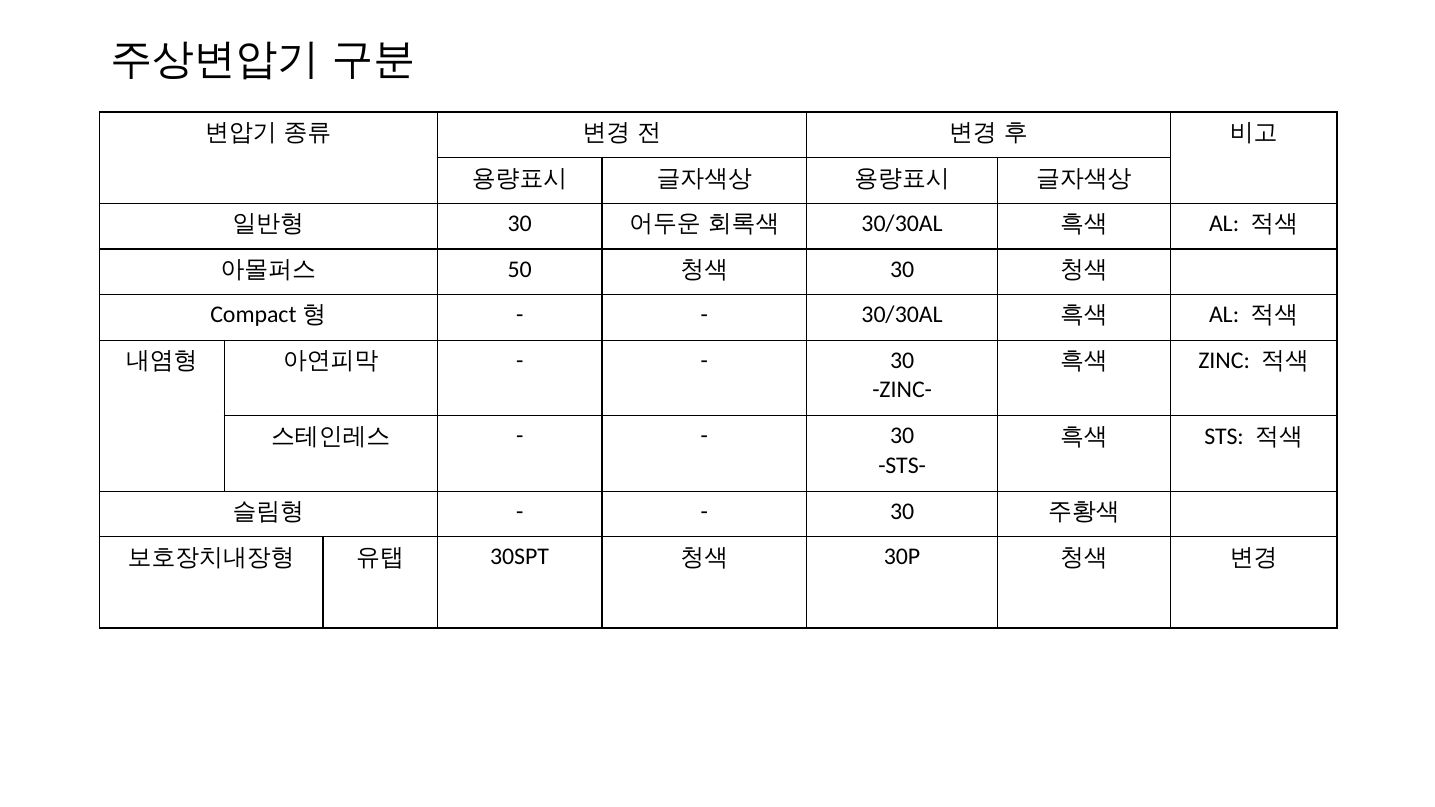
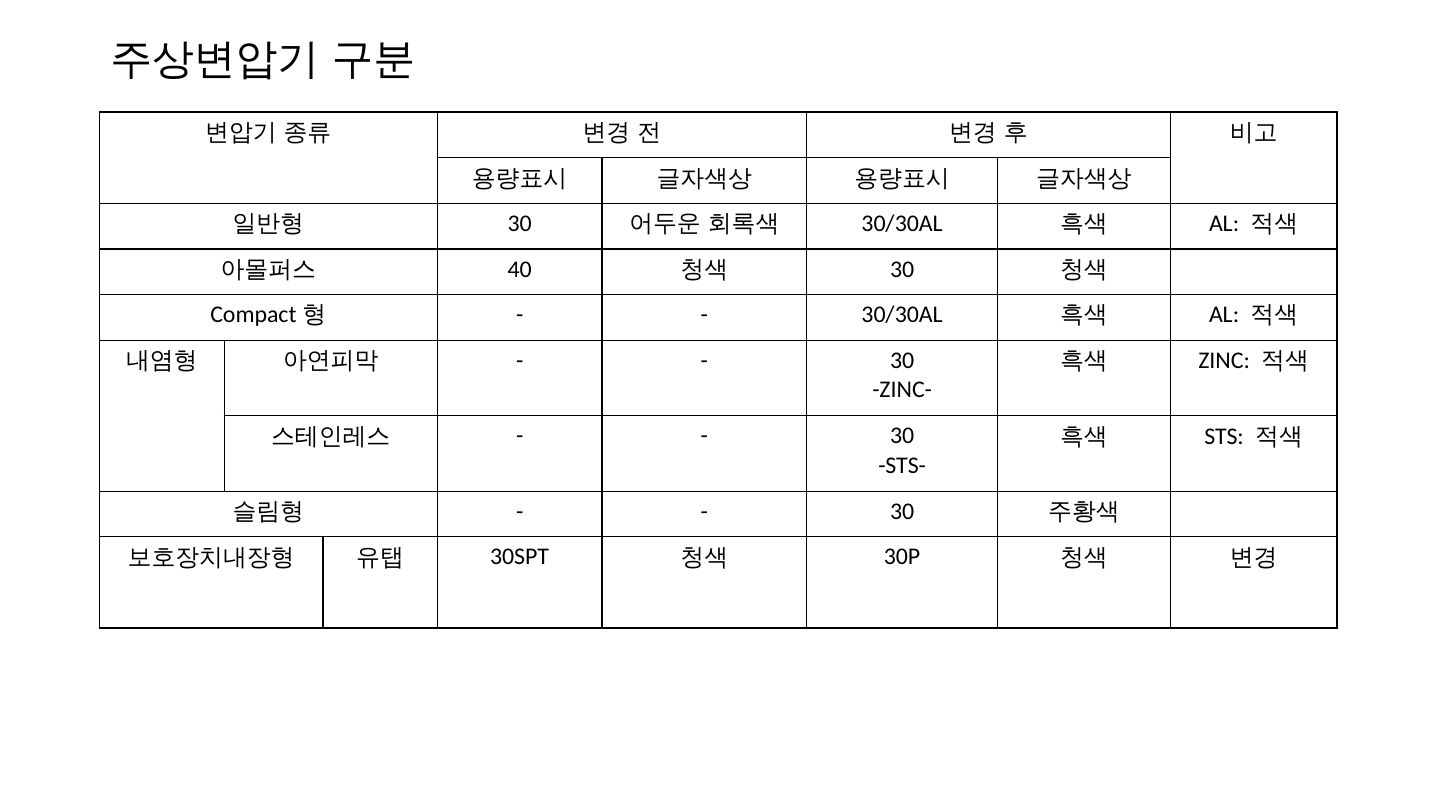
50: 50 -> 40 (520, 269)
